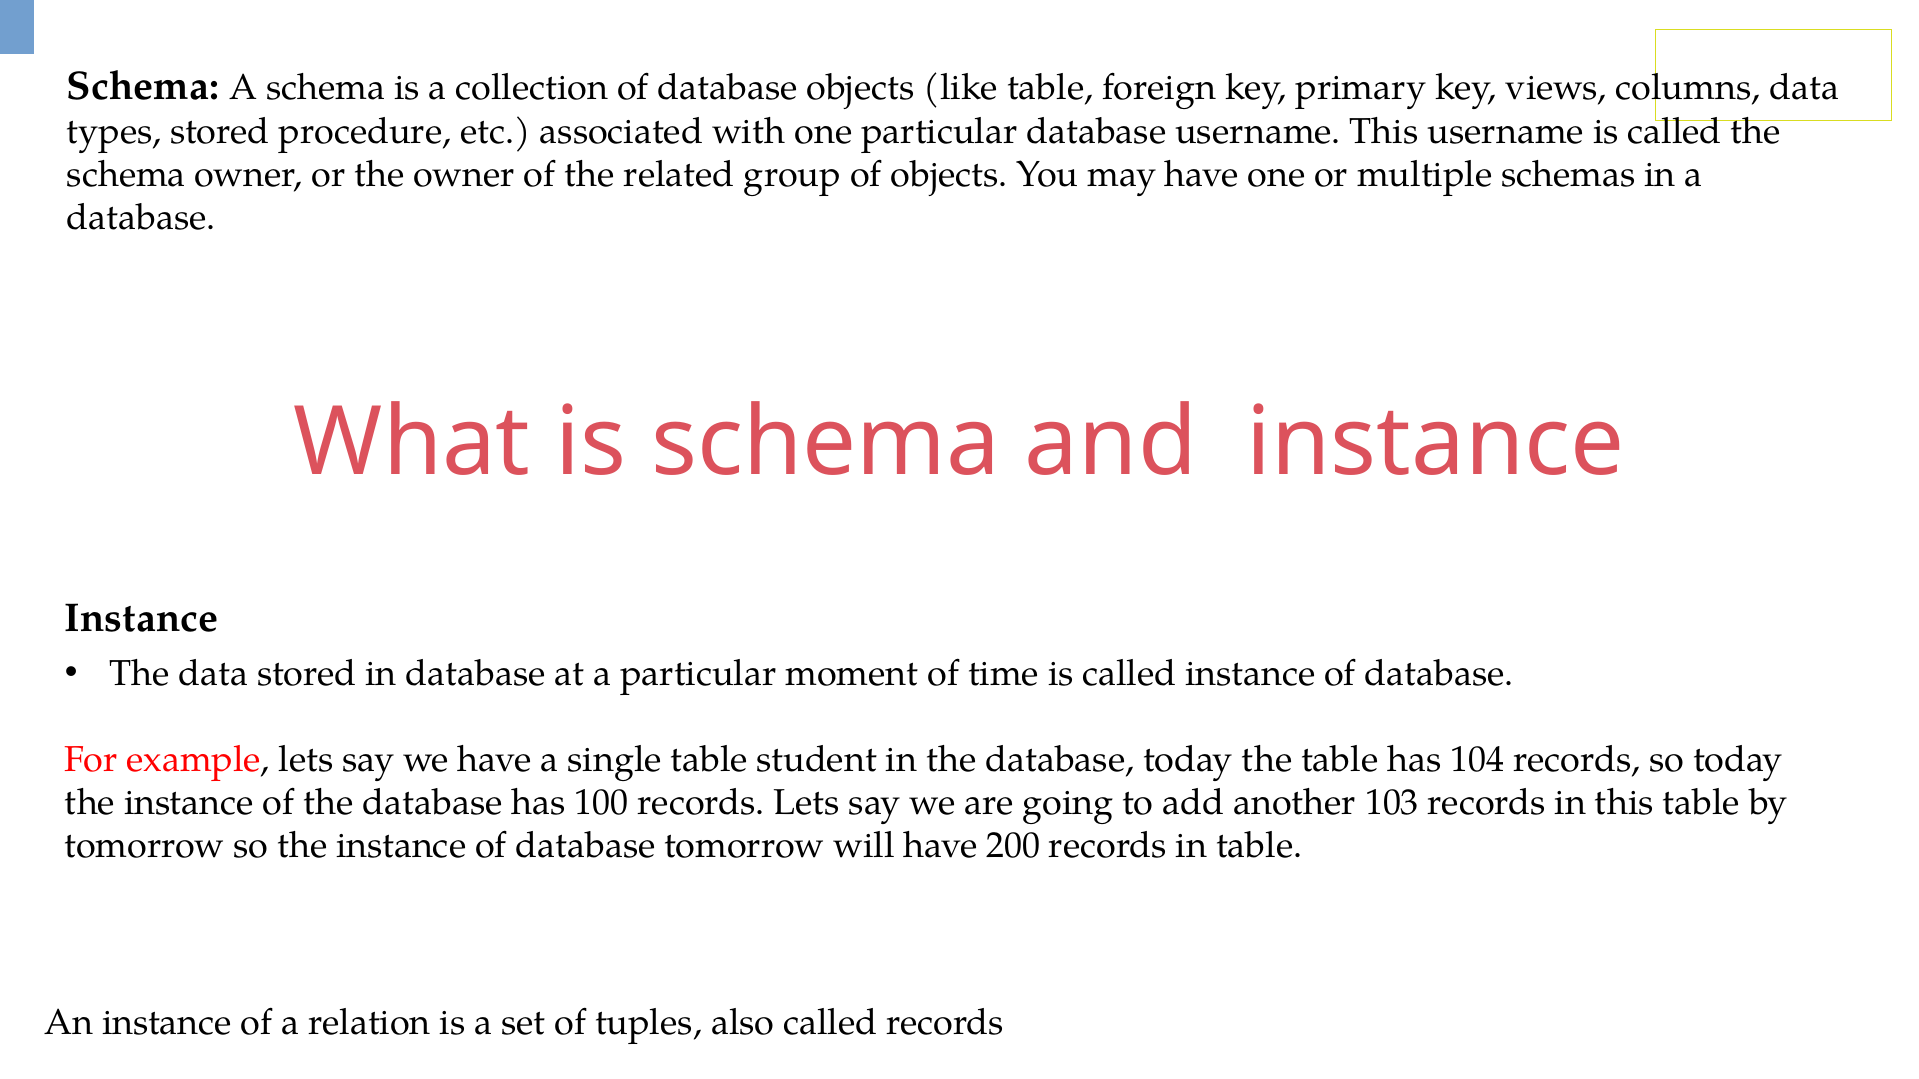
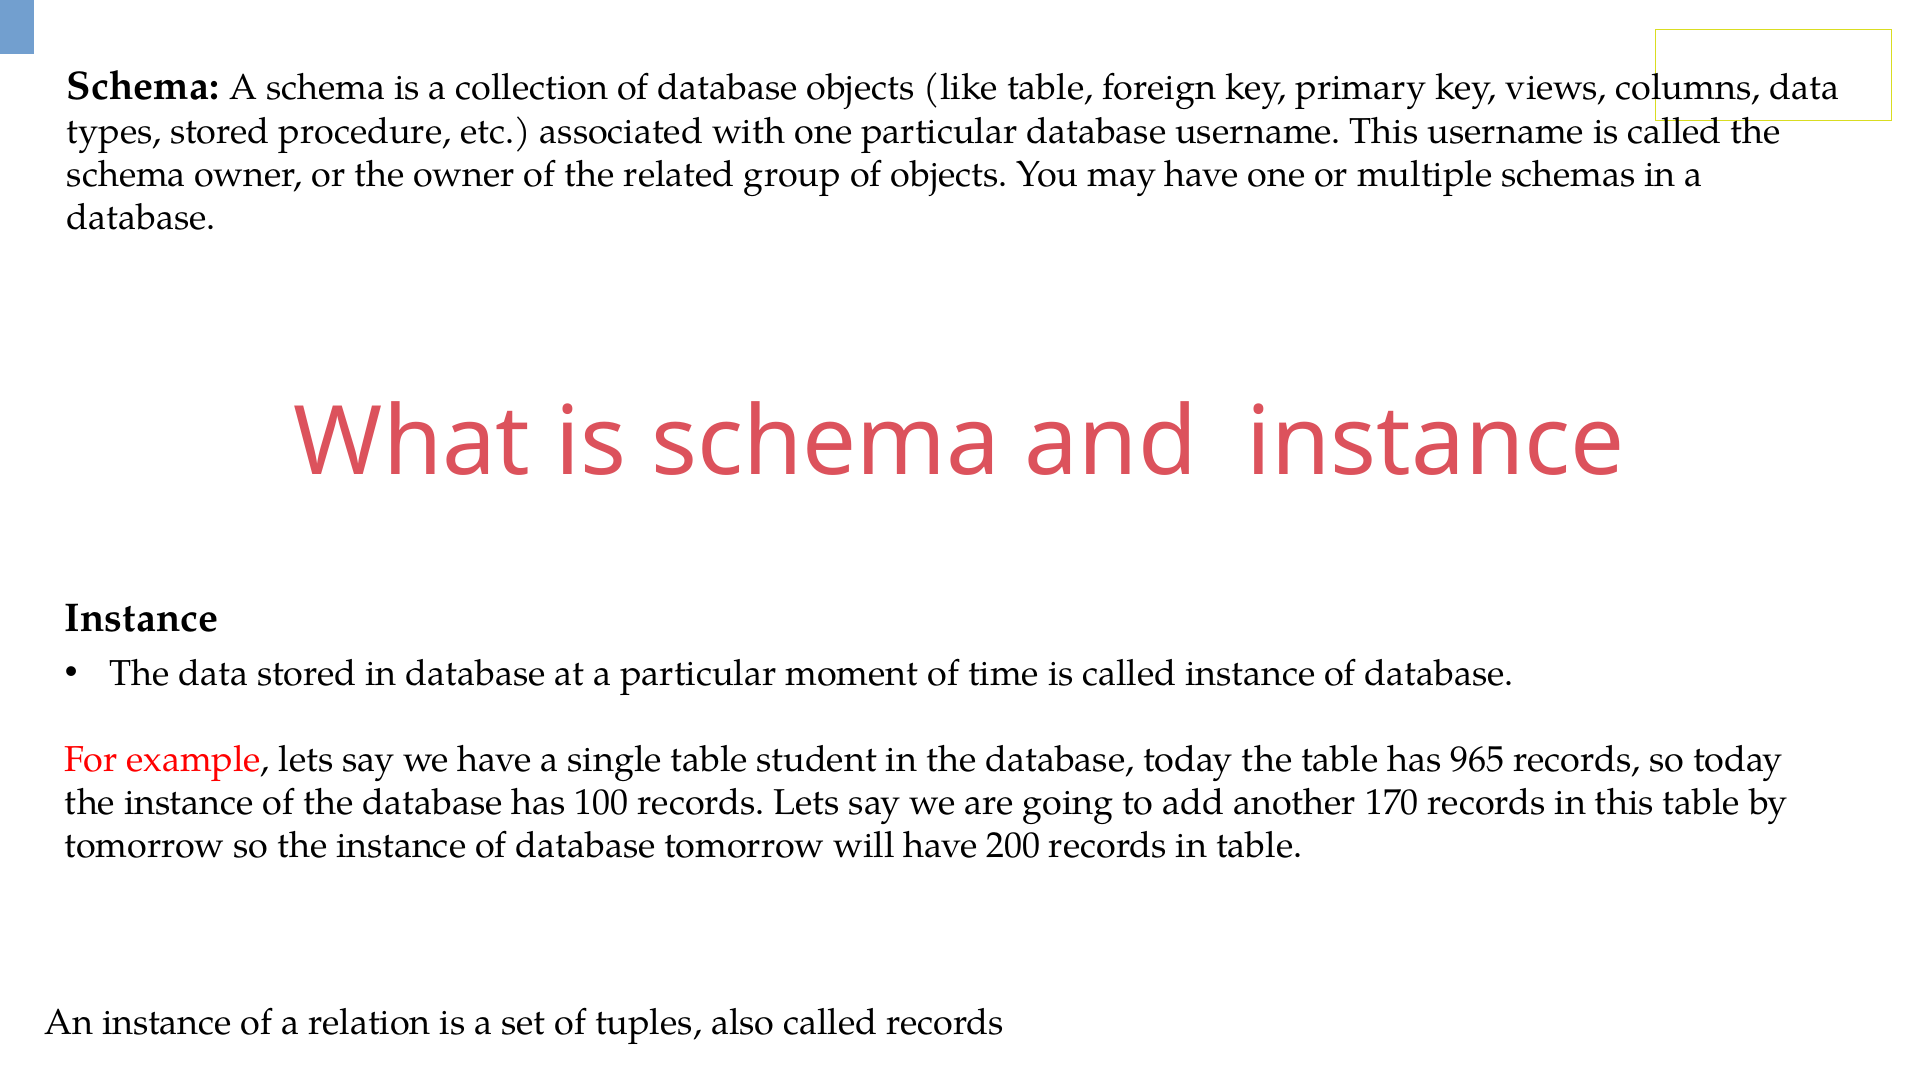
104: 104 -> 965 (1478, 760)
103: 103 -> 170 (1392, 803)
